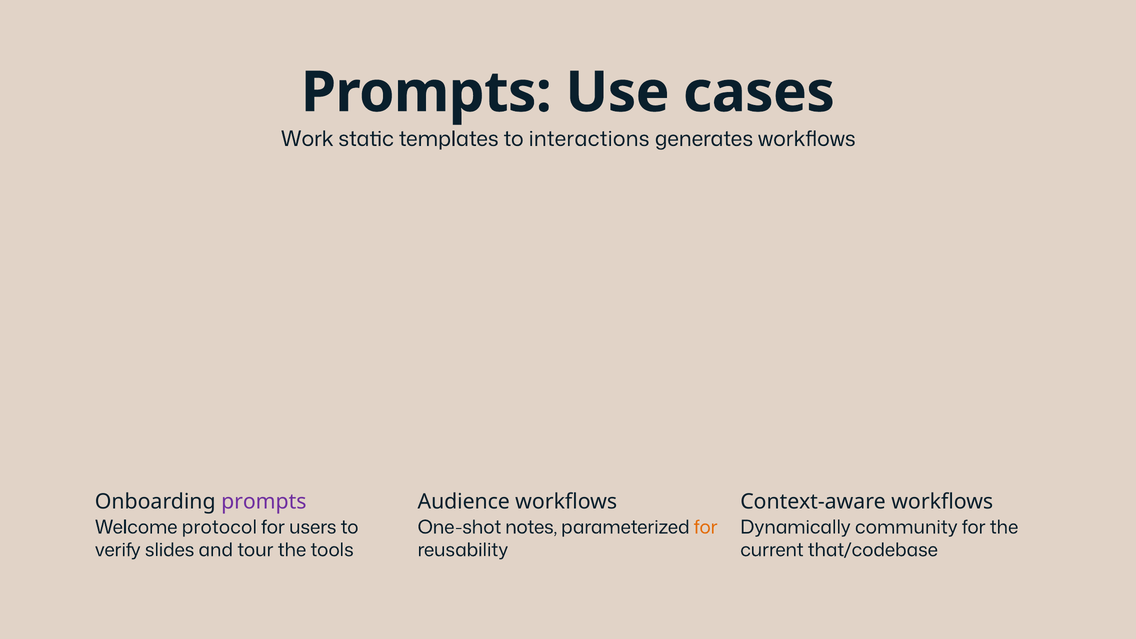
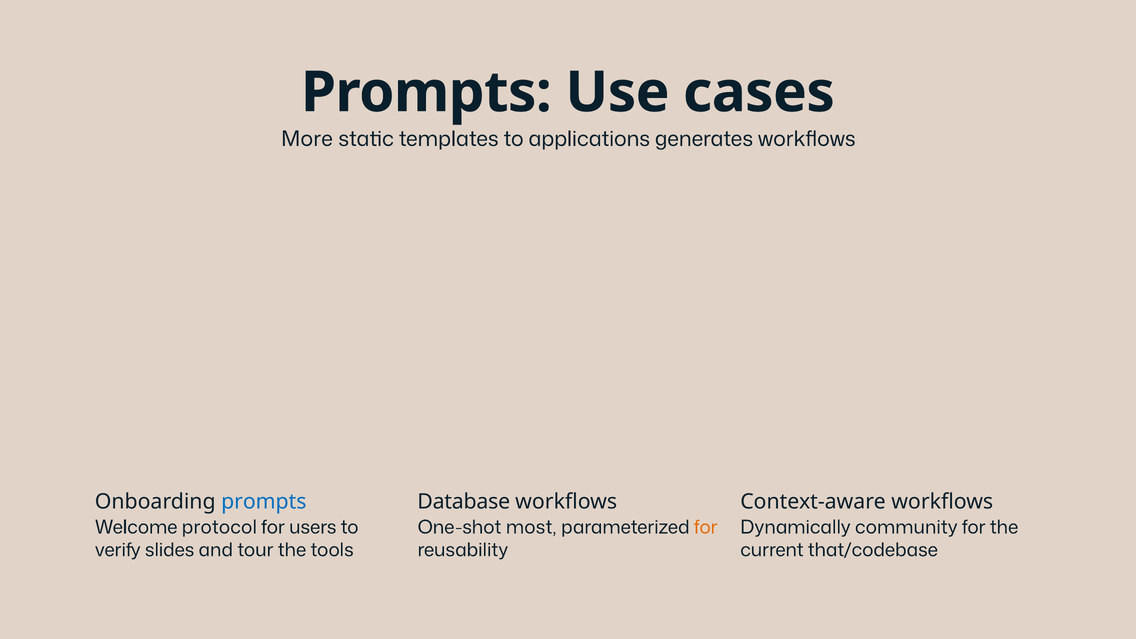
Work: Work -> More (307, 139)
interactions: interactions -> applications (589, 139)
prompts colour: purple -> blue (264, 502)
Audience: Audience -> Database (464, 502)
notes: notes -> most (531, 527)
